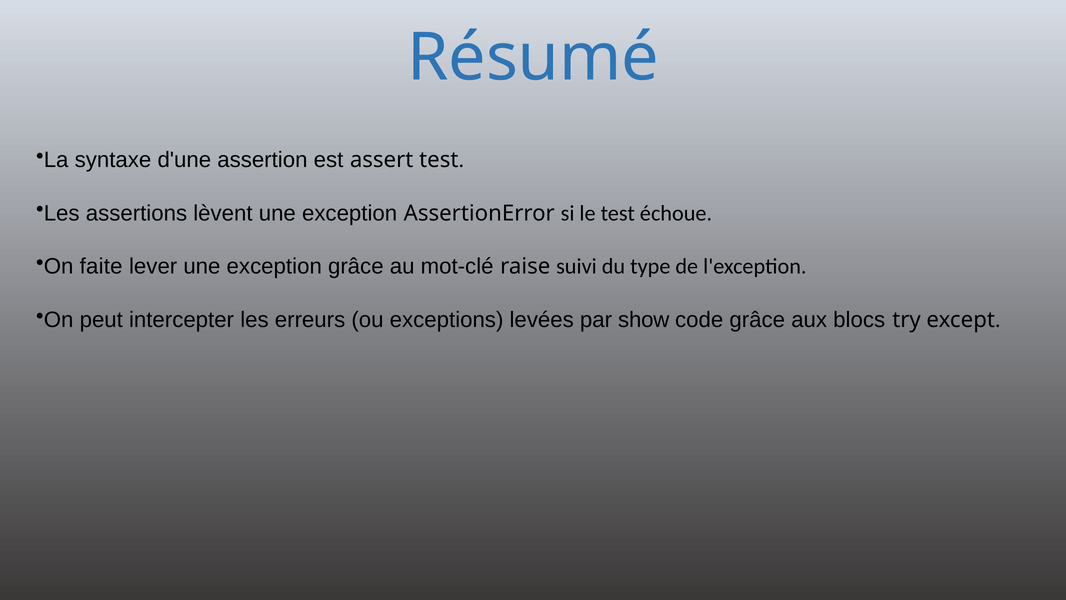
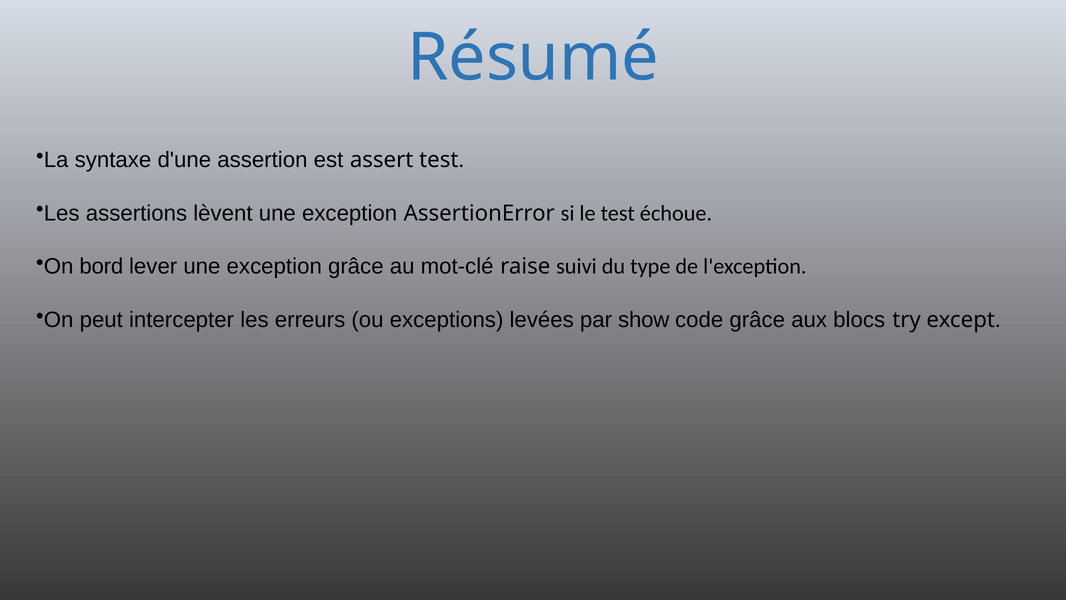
faite: faite -> bord (101, 266)
